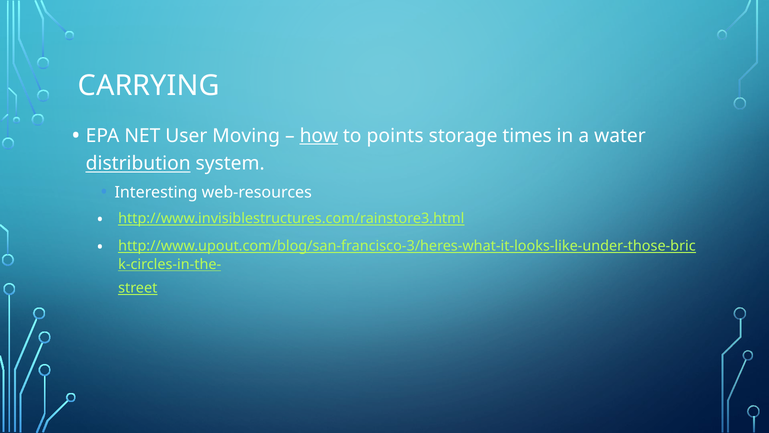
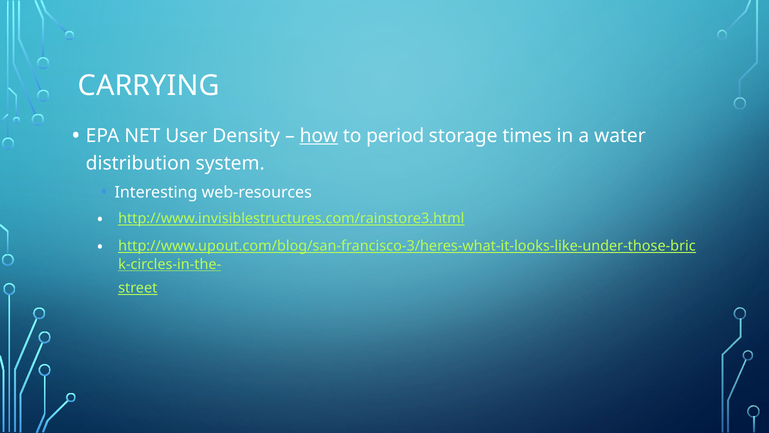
Moving: Moving -> Density (246, 136)
points: points -> period (395, 136)
distribution underline: present -> none (138, 163)
